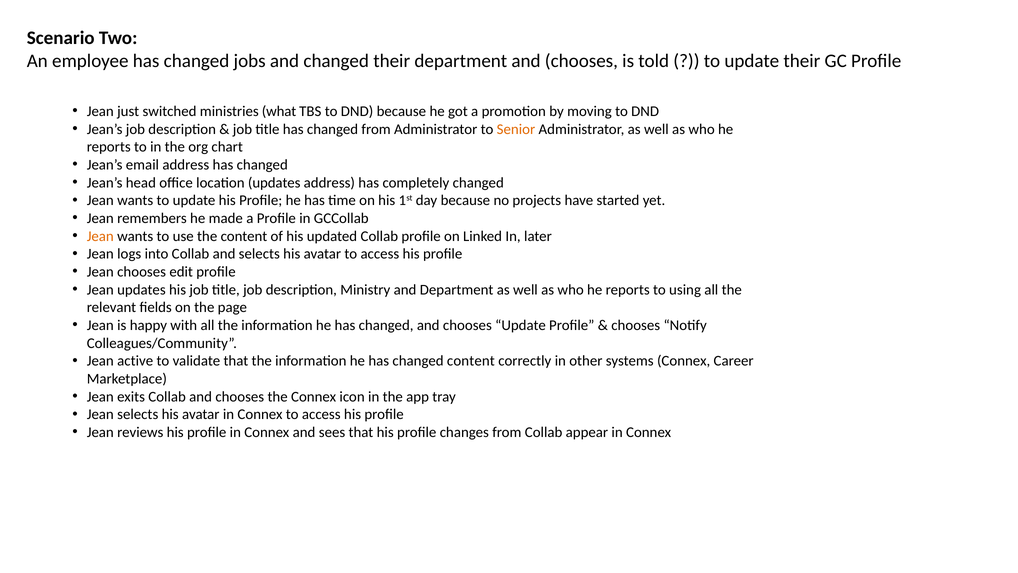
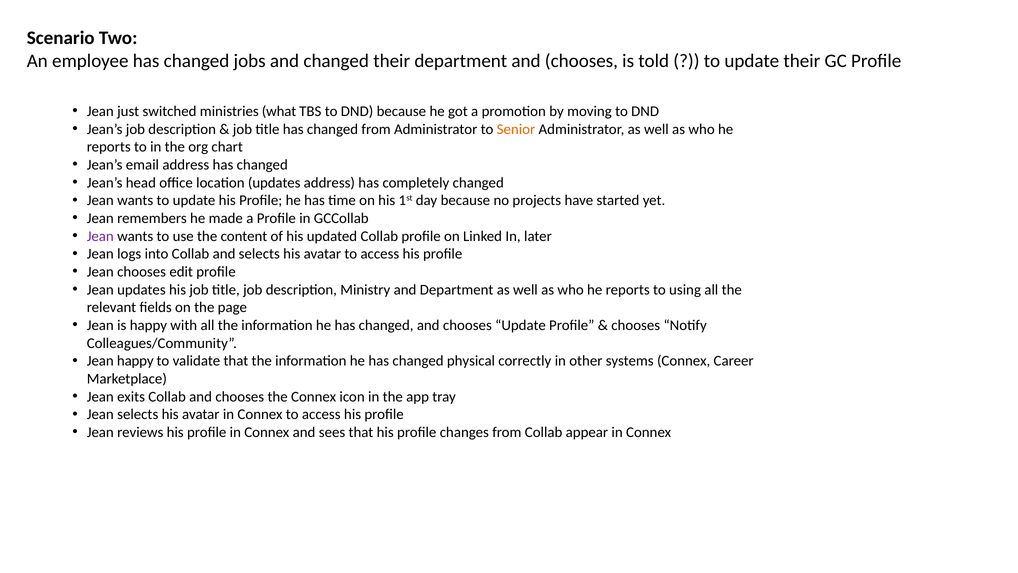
Jean colour: orange -> purple (100, 236)
Jean active: active -> happy (135, 361)
changed content: content -> physical (471, 361)
